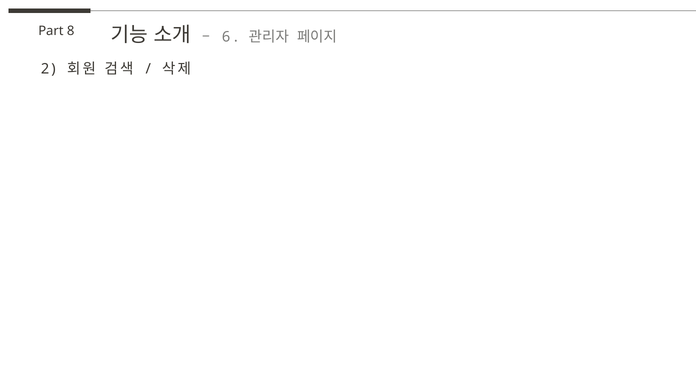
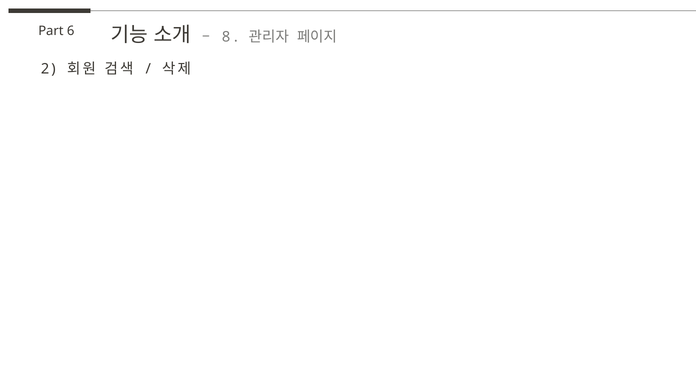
6: 6 -> 8 (226, 37)
8: 8 -> 6 (71, 31)
